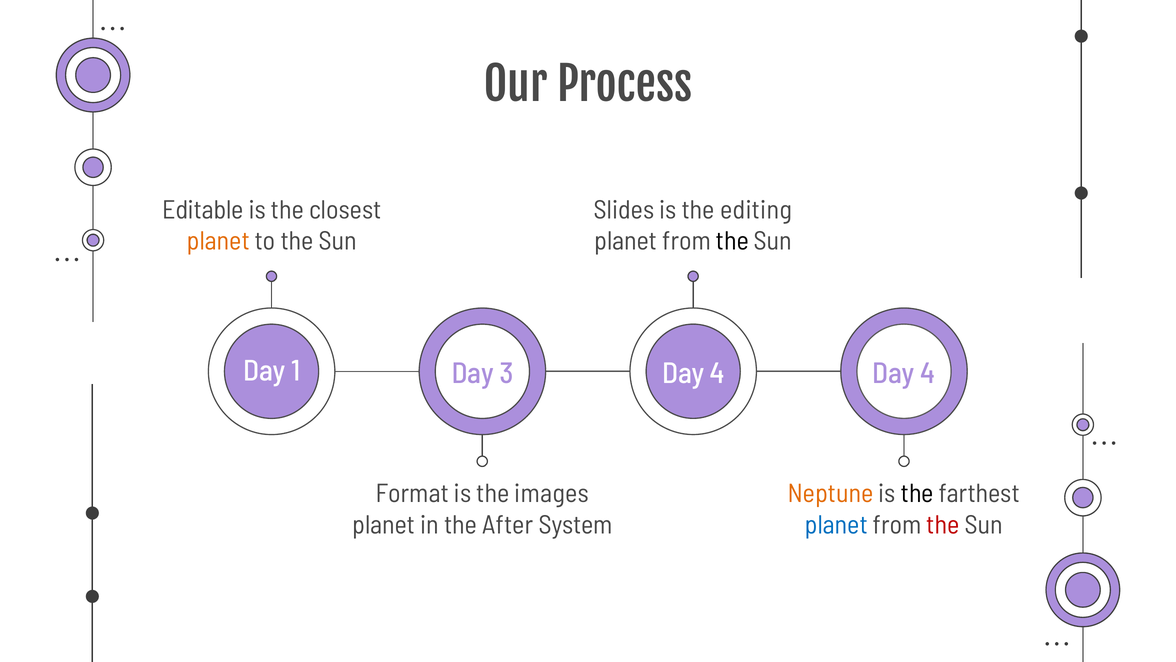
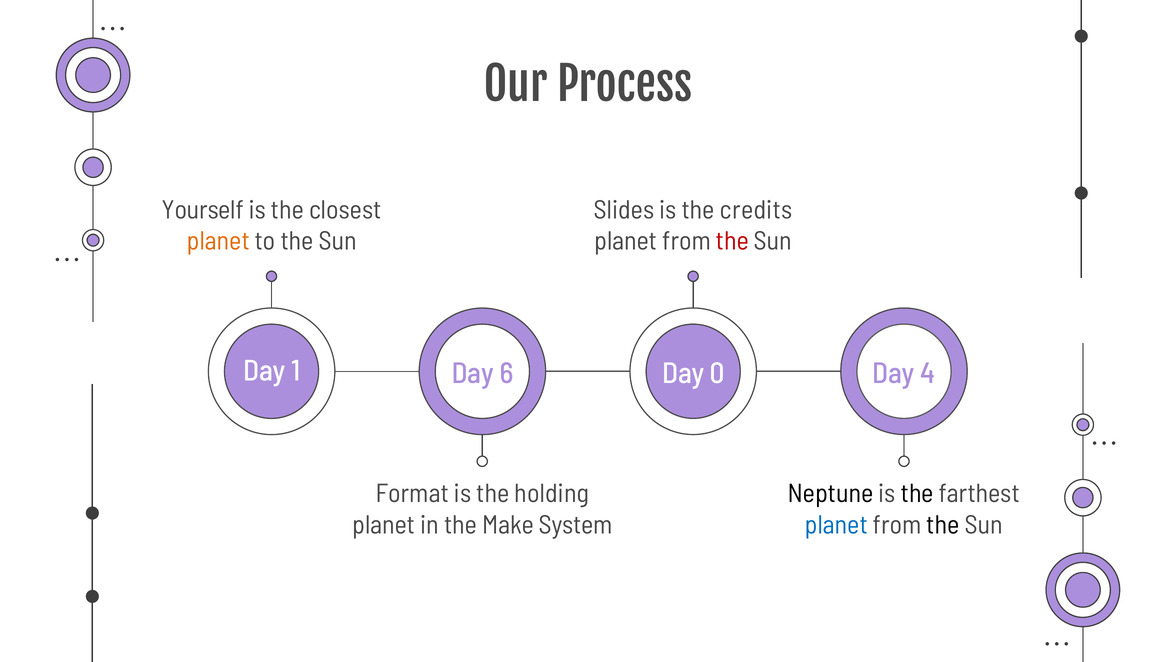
Editable: Editable -> Yourself (203, 210)
editing: editing -> credits (756, 210)
the colour: black -> red (732, 241)
3: 3 -> 6 (507, 373)
4: 4 -> 0 (717, 373)
images: images -> holding (552, 493)
Neptune colour: orange -> black (831, 493)
After: After -> Make (508, 525)
the colour: red -> black (943, 525)
